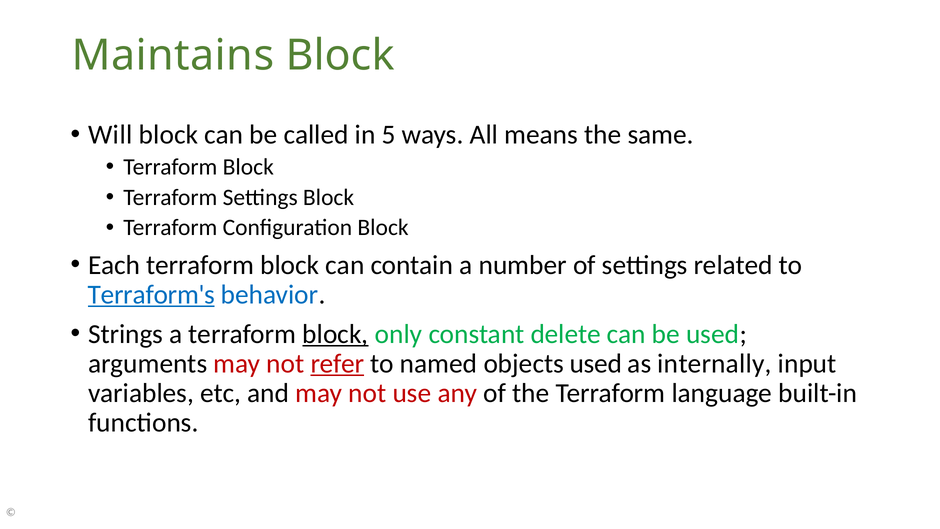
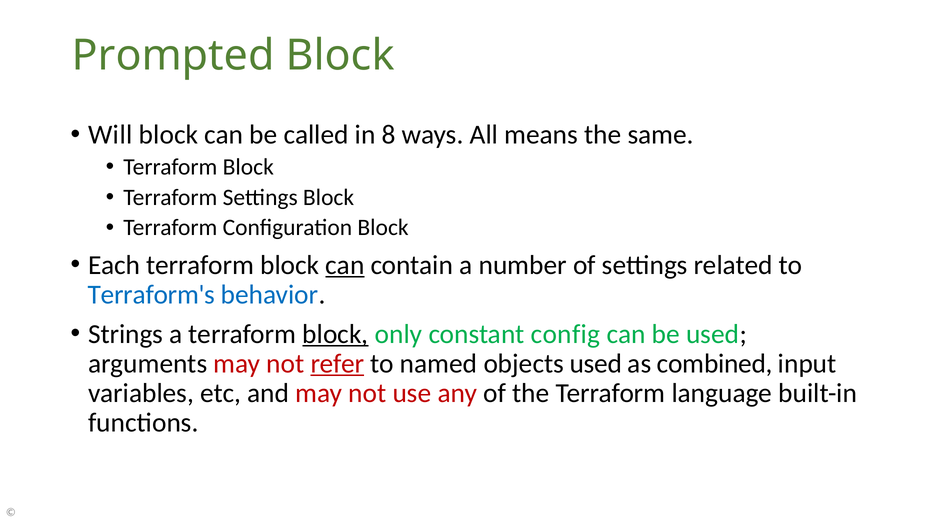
Maintains: Maintains -> Prompted (173, 55)
5: 5 -> 8 (389, 135)
can underline: none -> present (345, 265)
Terraform's underline: present -> none (151, 294)
delete: delete -> config (565, 334)
internally: internally -> combined (715, 363)
